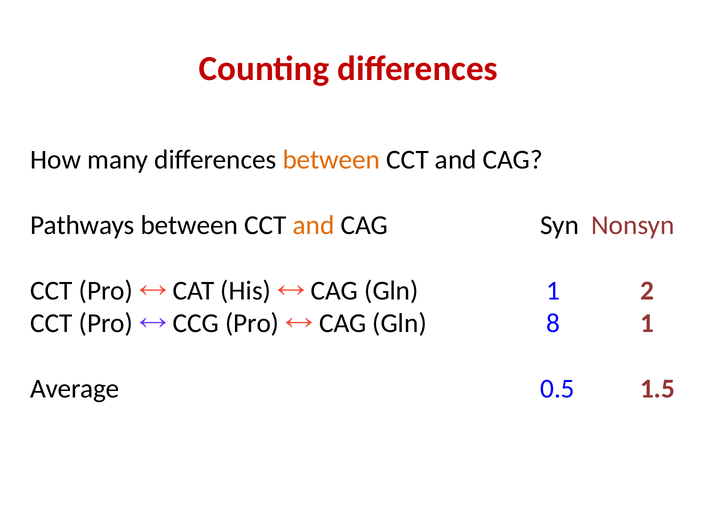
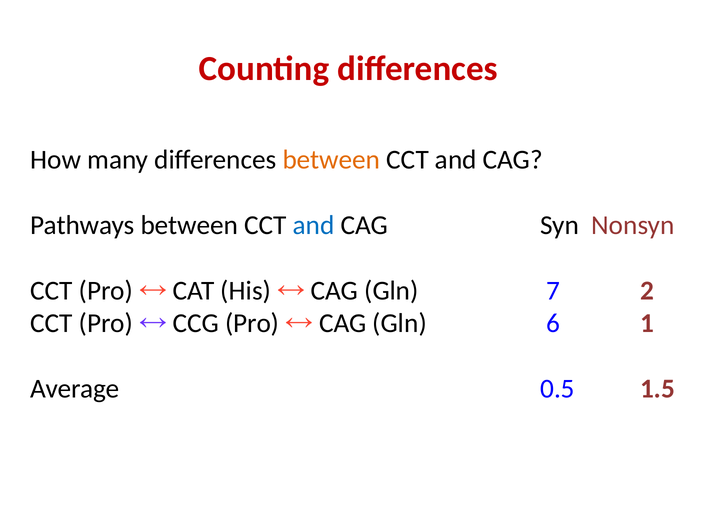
and colour: orange -> blue (314, 225)
Gln 1: 1 -> 7 (553, 291)
8: 8 -> 6 (553, 324)
